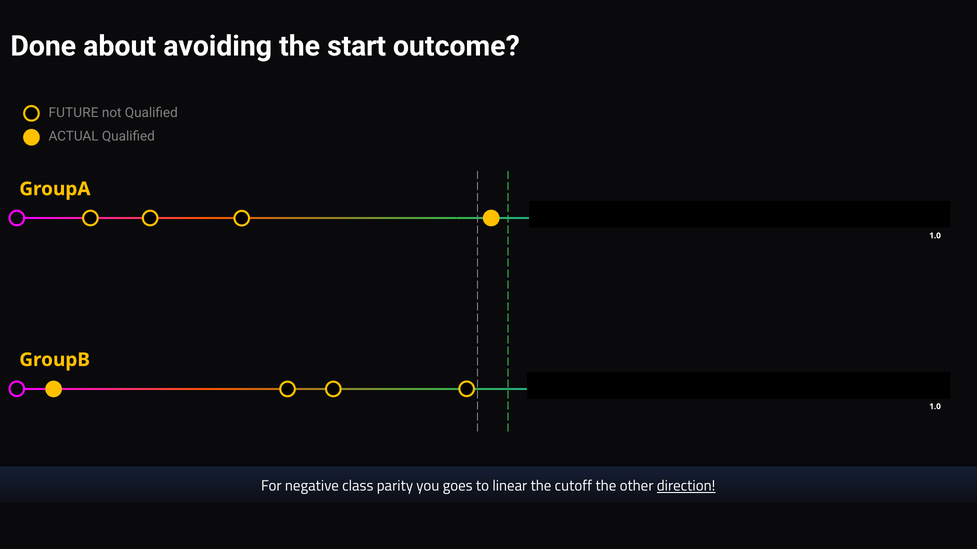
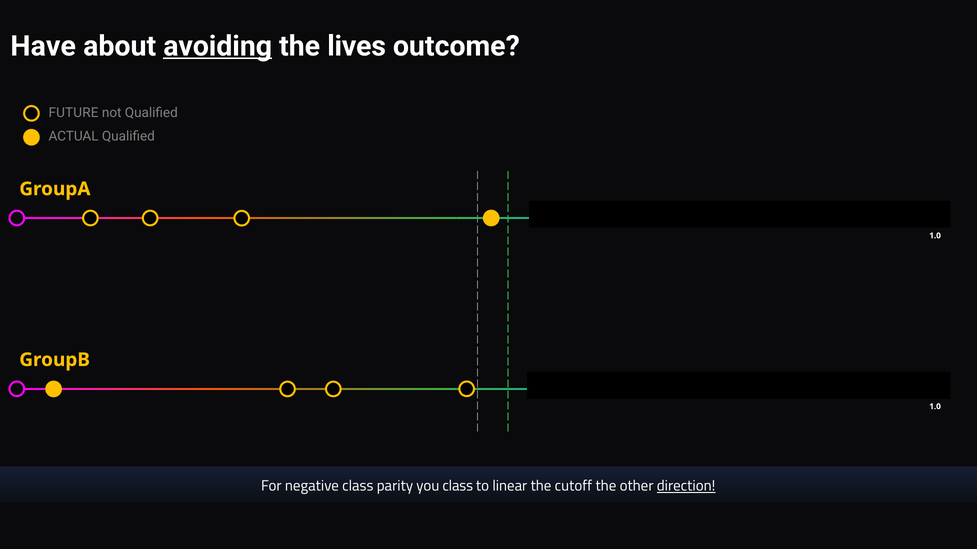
Done: Done -> Have (43, 46)
avoiding underline: none -> present (218, 46)
start: start -> lives (357, 46)
you goes: goes -> class (458, 486)
